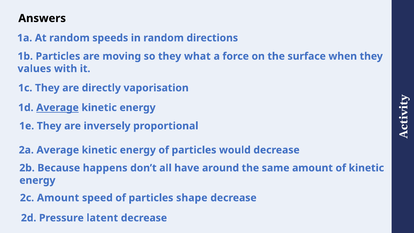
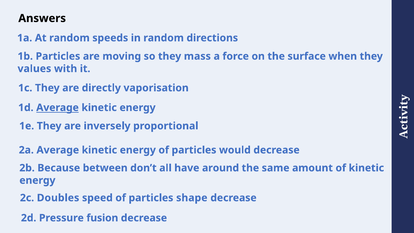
what: what -> mass (197, 56)
happens: happens -> between (105, 168)
2c Amount: Amount -> Doubles (58, 198)
latent: latent -> fusion (102, 218)
